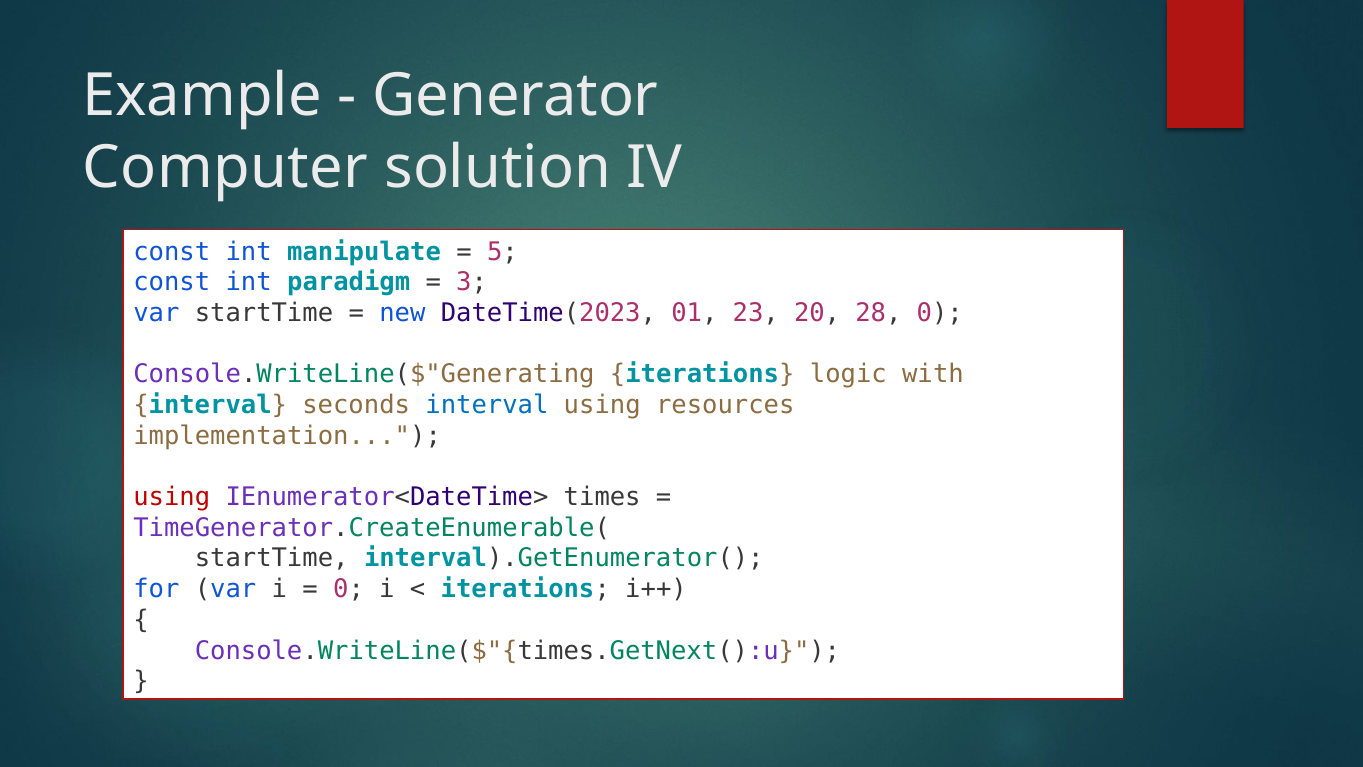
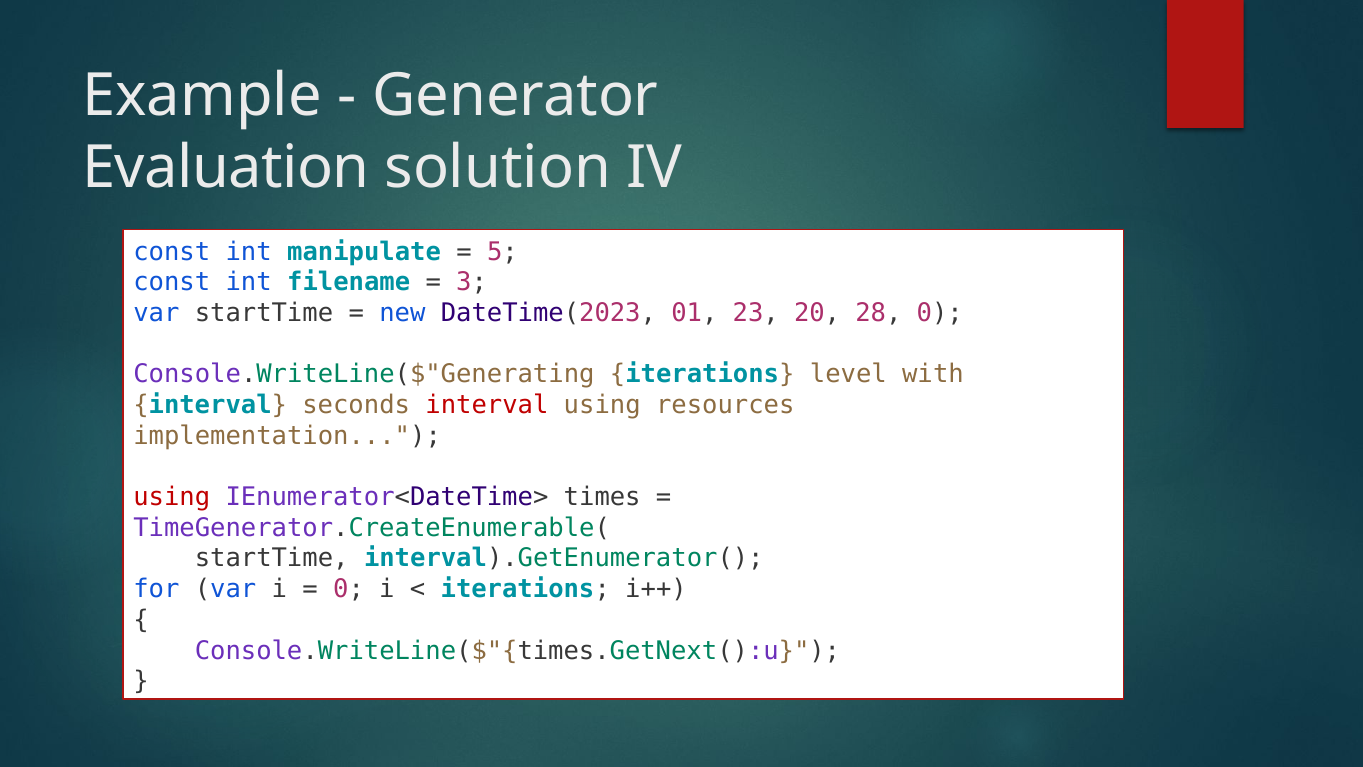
Computer: Computer -> Evaluation (226, 167)
paradigm: paradigm -> filename (349, 282)
logic: logic -> level (848, 374)
interval colour: blue -> red (487, 405)
